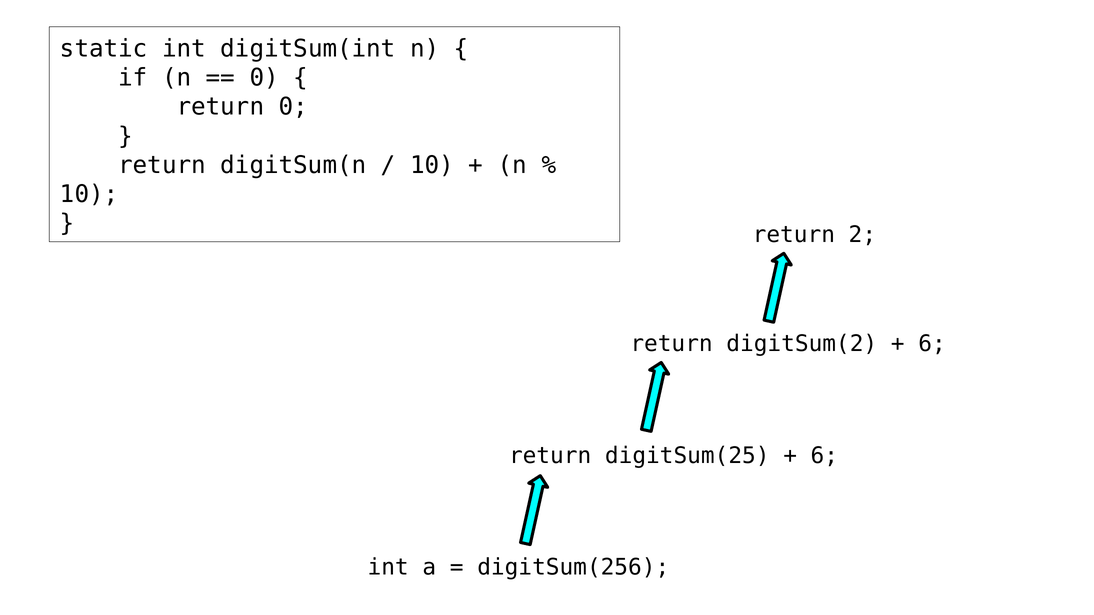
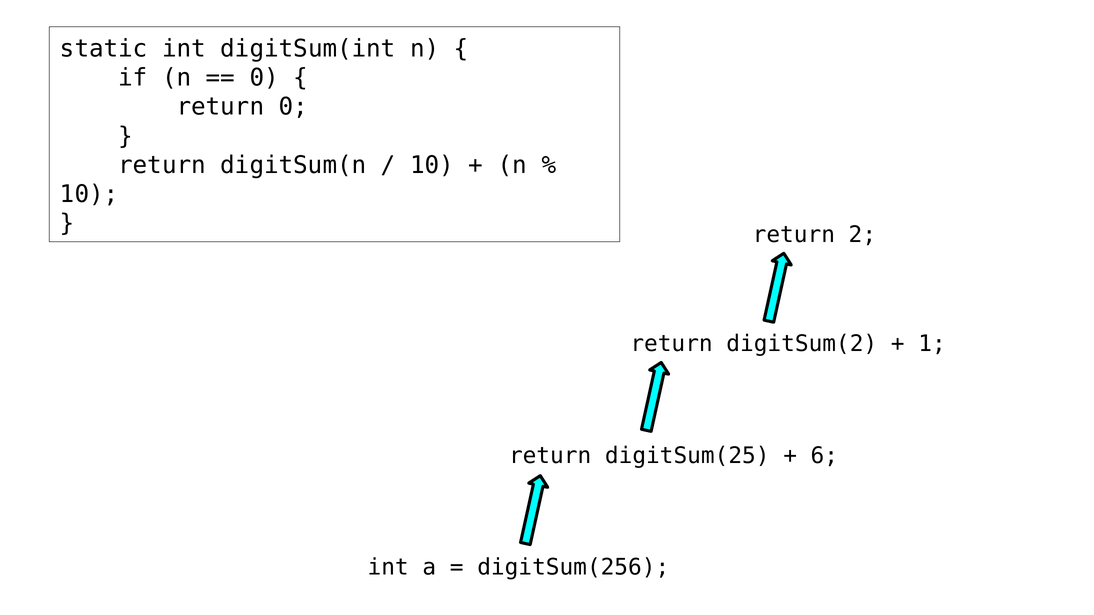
6: 6 -> 1 (932, 344)
